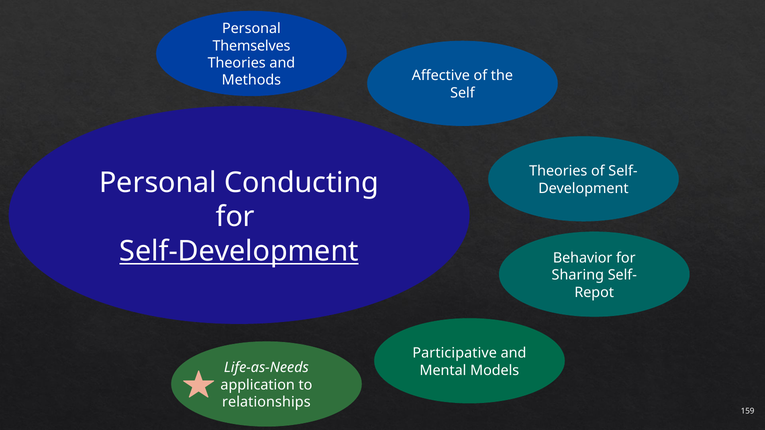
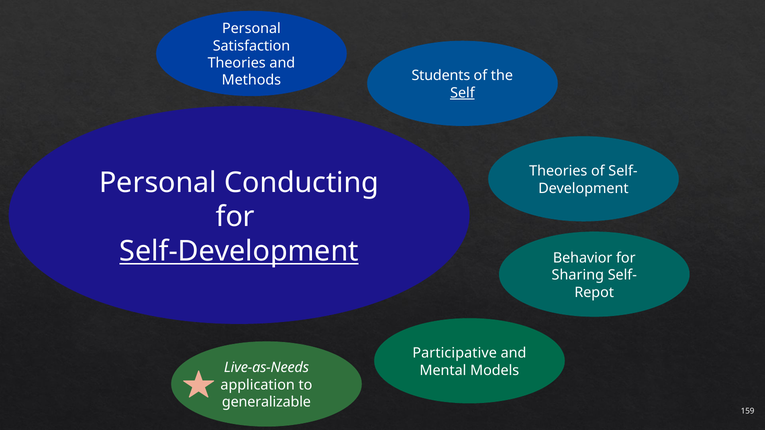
Themselves: Themselves -> Satisfaction (251, 46)
Affective: Affective -> Students (441, 76)
Self underline: none -> present (462, 93)
Life-as-Needs: Life-as-Needs -> Live-as-Needs (266, 368)
relationships: relationships -> generalizable (266, 402)
